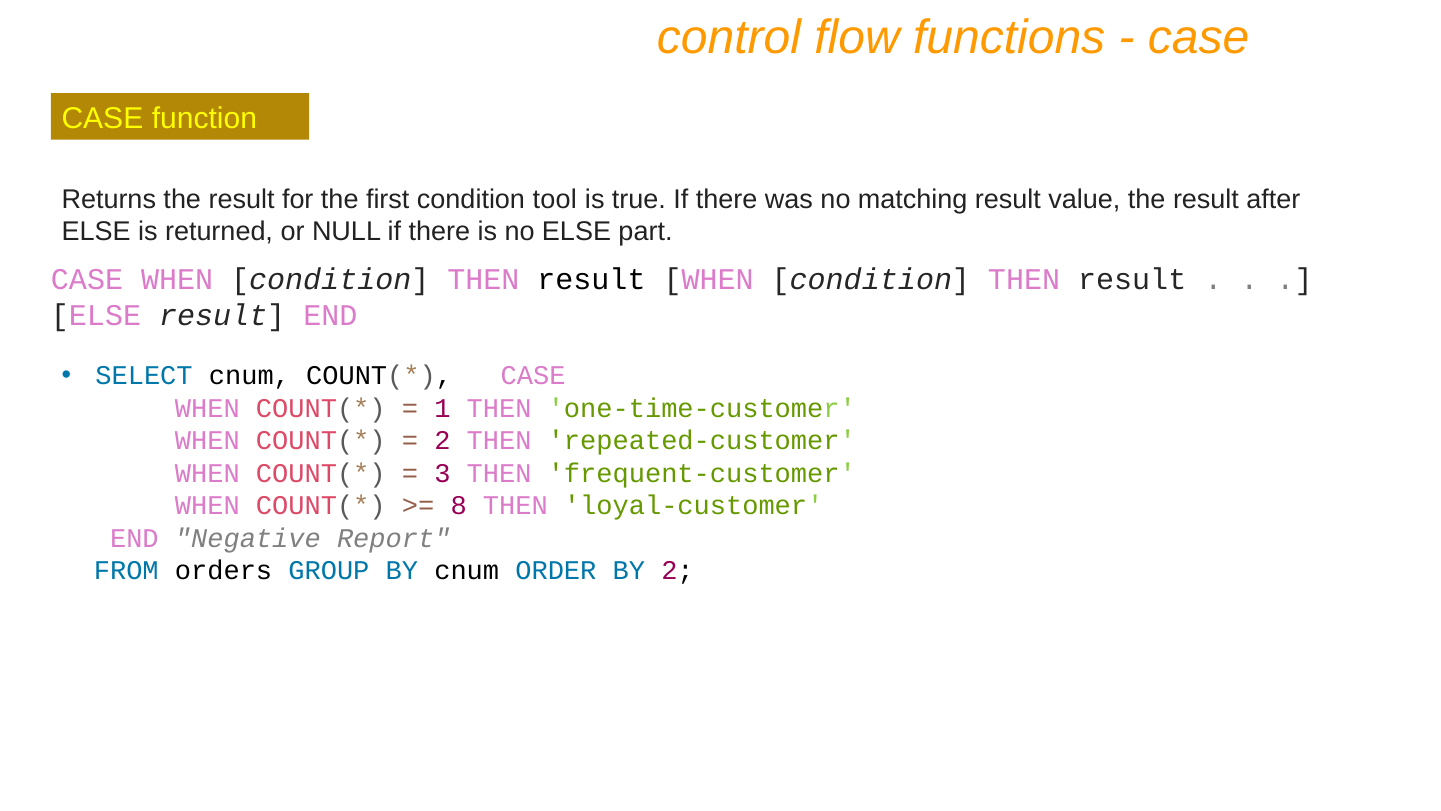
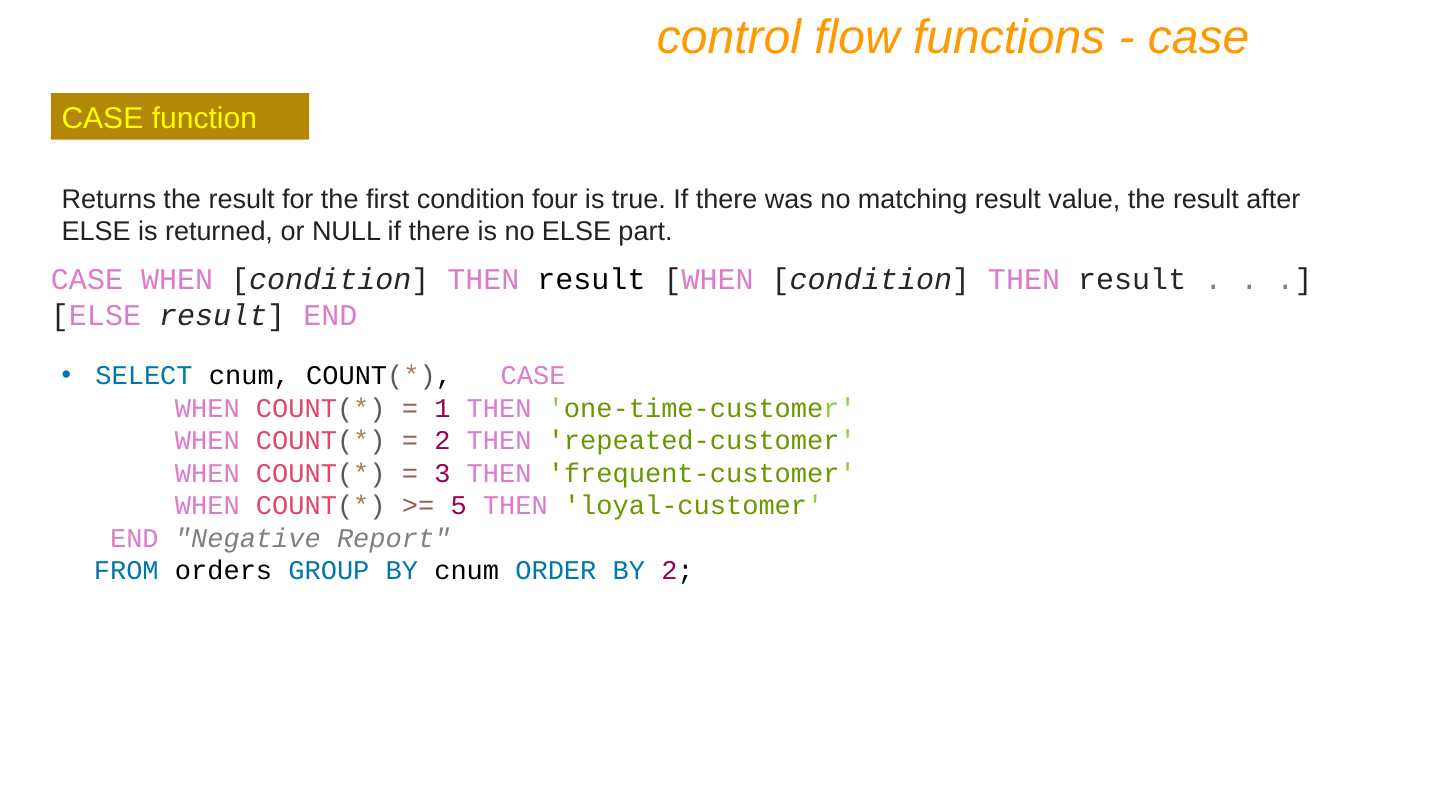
tool: tool -> four (555, 199)
8: 8 -> 5 (459, 505)
